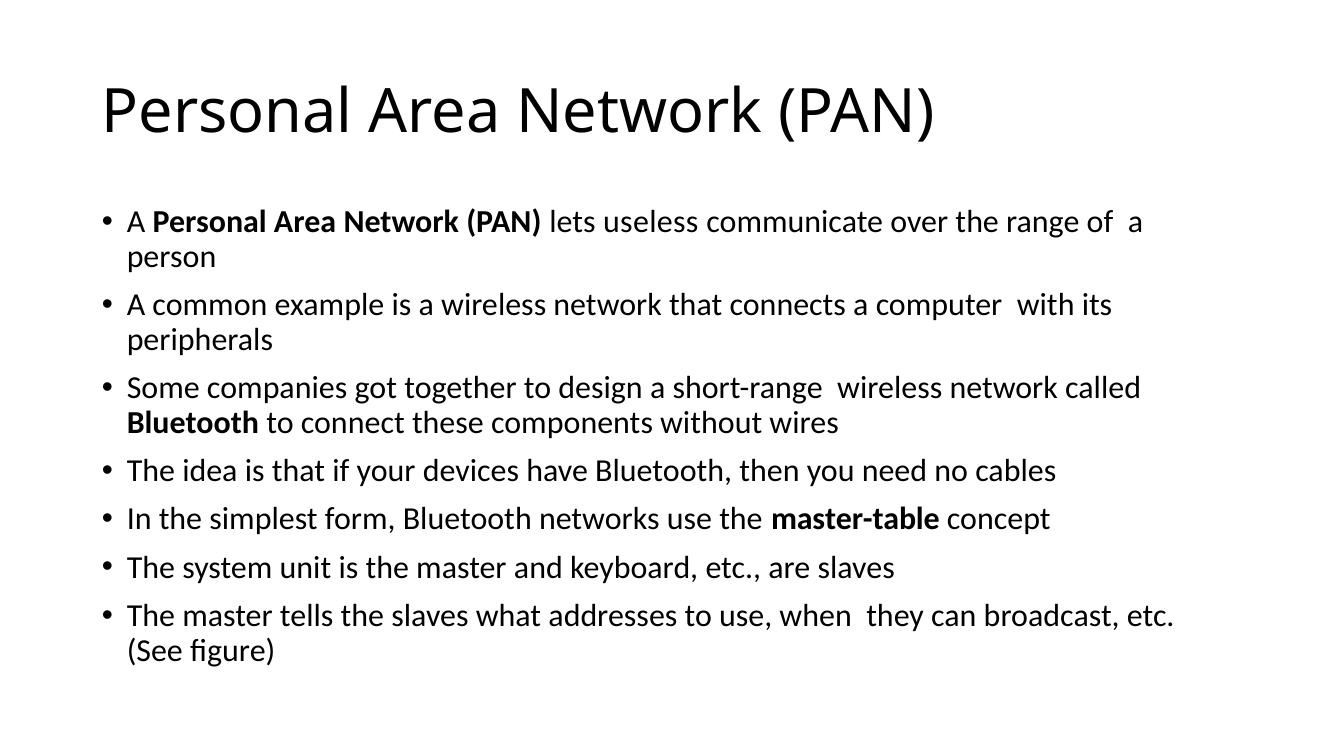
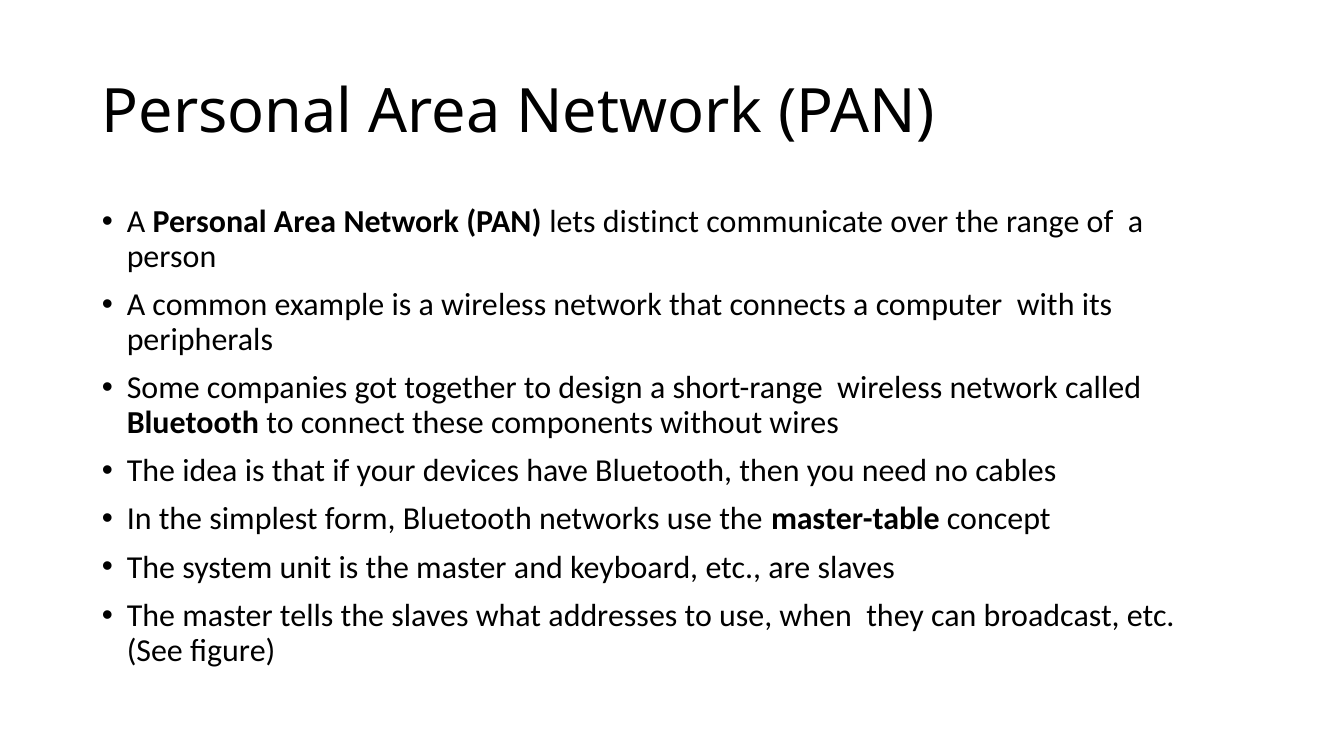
useless: useless -> distinct (651, 222)
